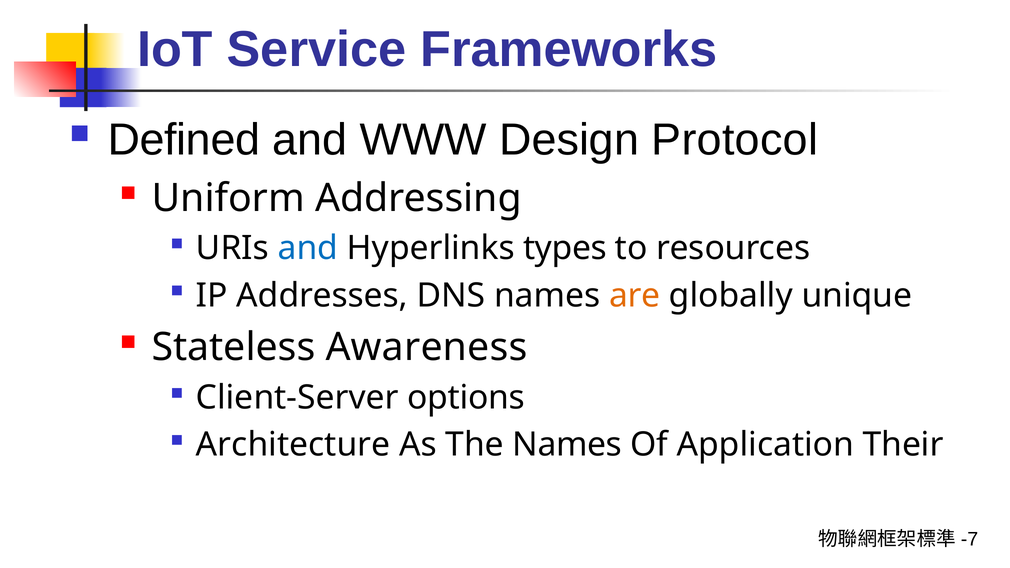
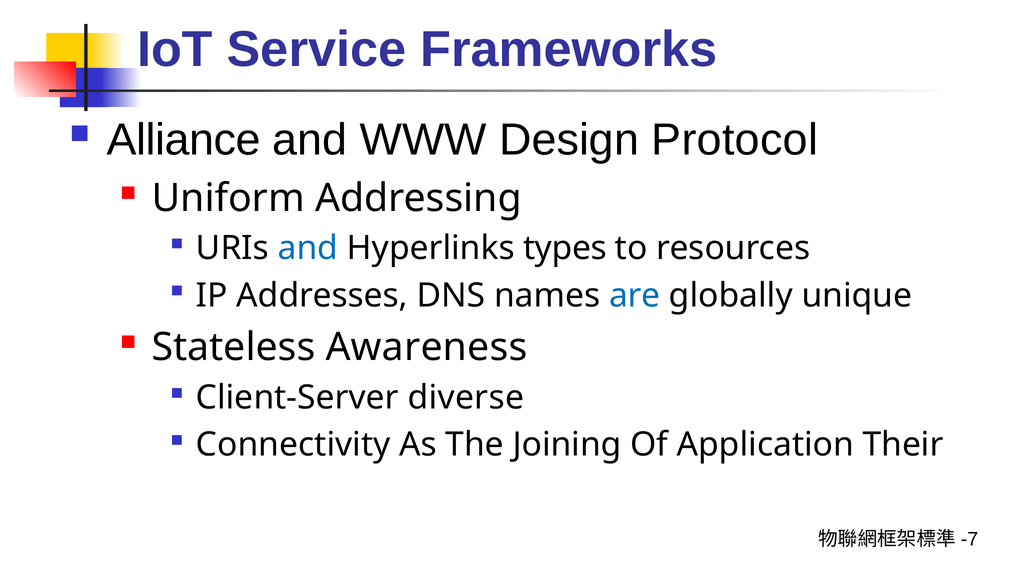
Defined: Defined -> Alliance (184, 140)
are colour: orange -> blue (635, 295)
options: options -> diverse (466, 398)
Architecture: Architecture -> Connectivity (293, 445)
The Names: Names -> Joining (567, 445)
